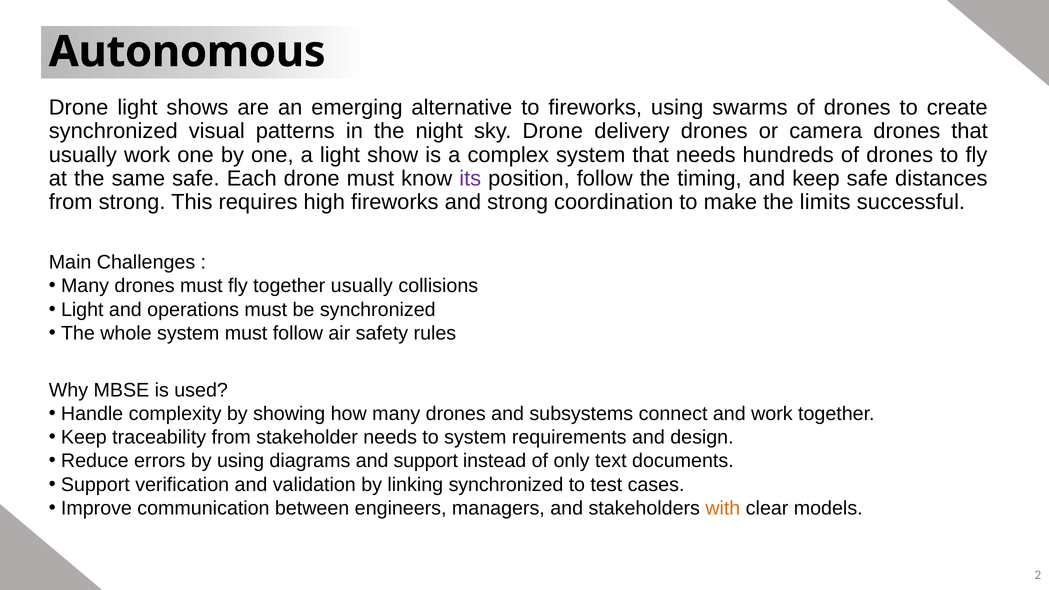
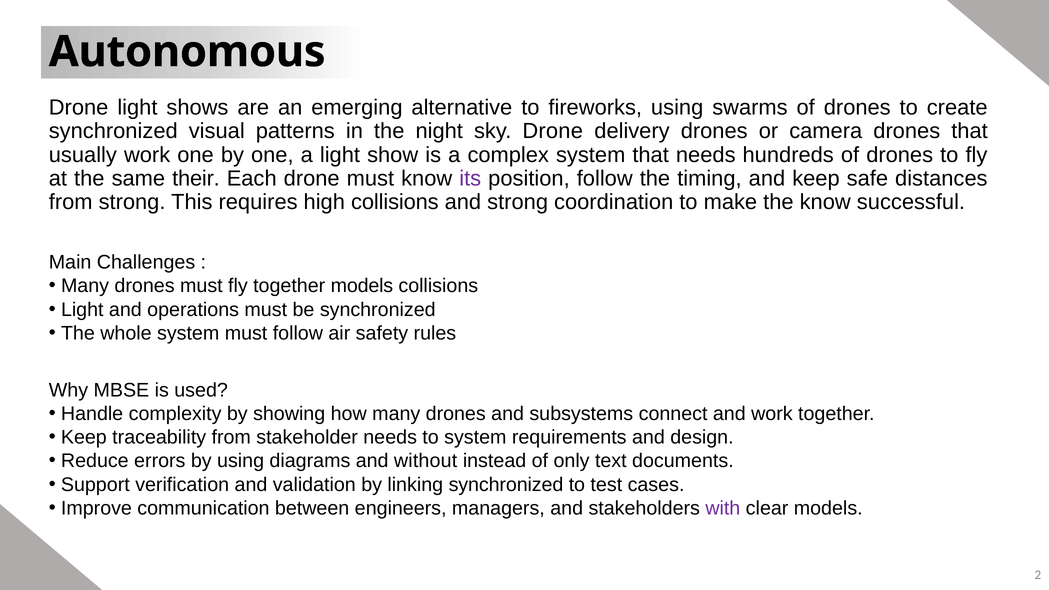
same safe: safe -> their (196, 179)
high fireworks: fireworks -> collisions (395, 202)
the limits: limits -> know (825, 202)
together usually: usually -> models (362, 286)
and support: support -> without (426, 461)
with colour: orange -> purple (723, 508)
